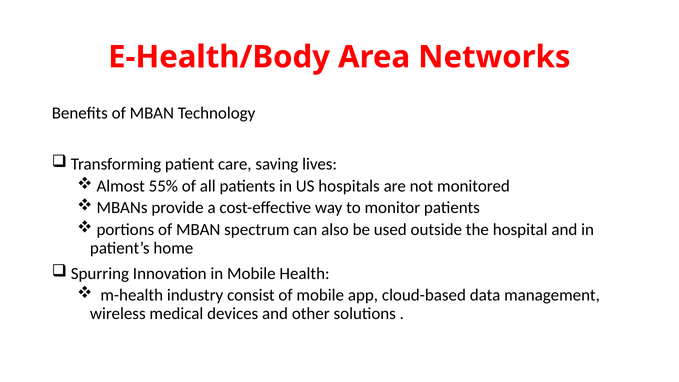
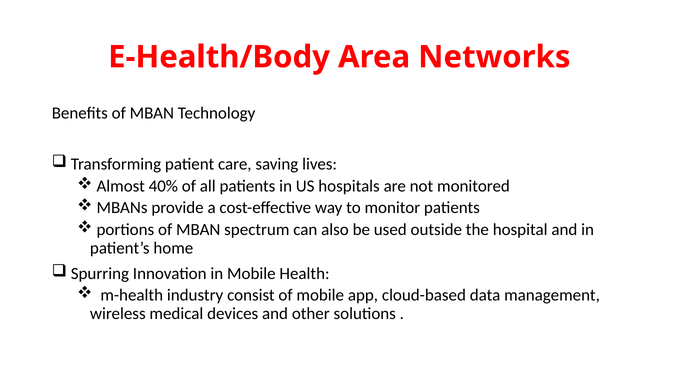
55%: 55% -> 40% (163, 186)
